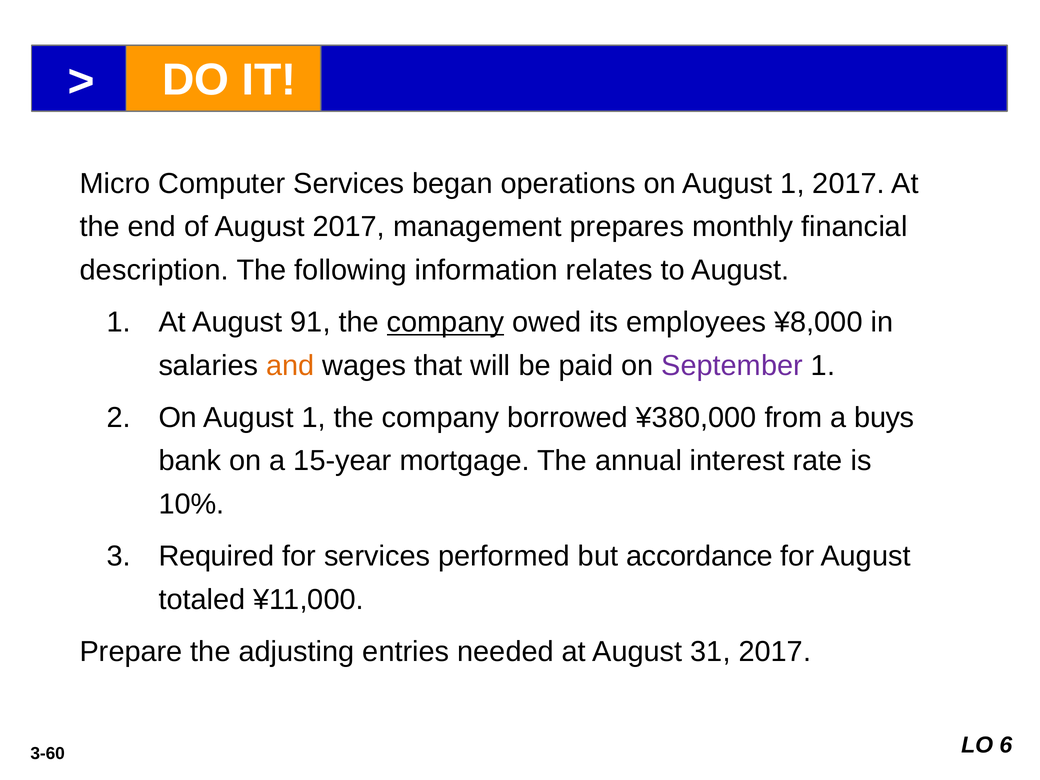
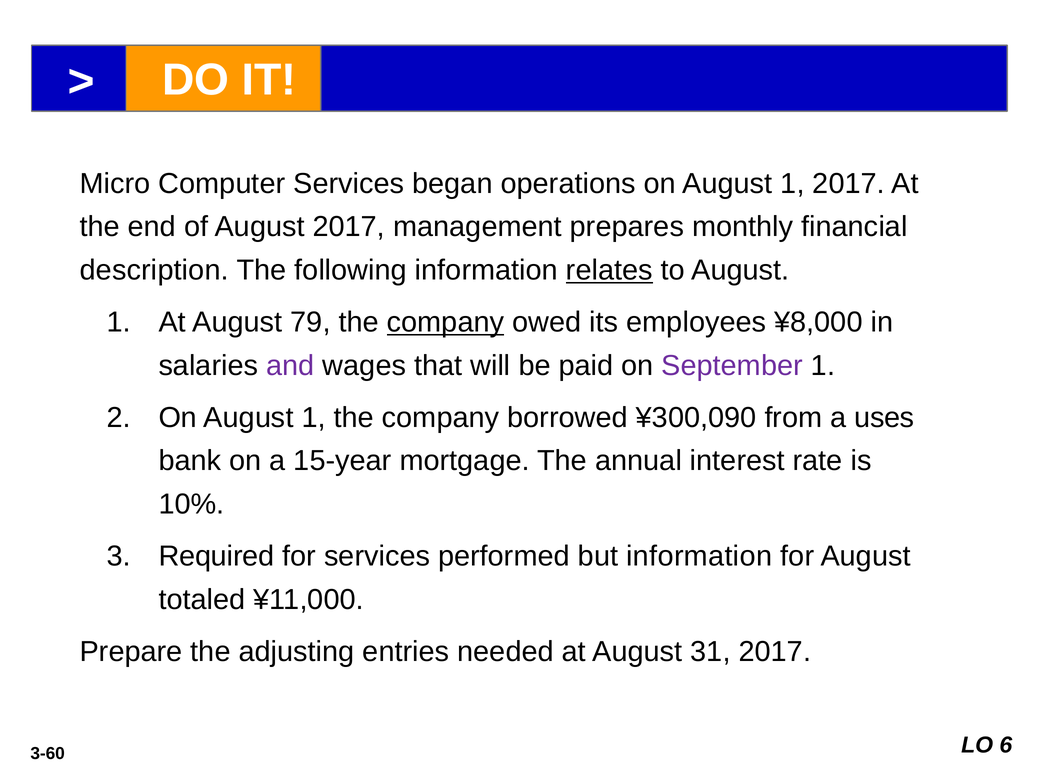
relates underline: none -> present (609, 270)
91: 91 -> 79 (310, 322)
and colour: orange -> purple (290, 366)
¥380,000: ¥380,000 -> ¥300,090 (696, 418)
buys: buys -> uses (884, 418)
but accordance: accordance -> information (699, 556)
